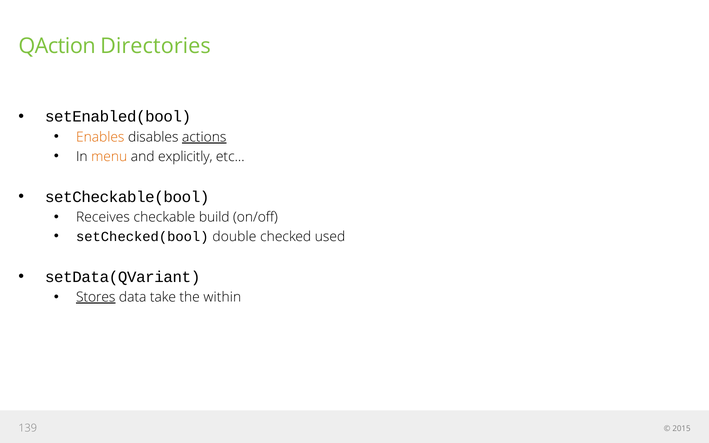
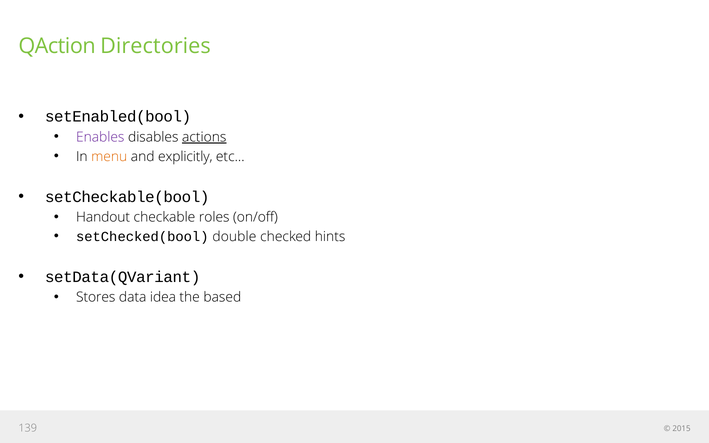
Enables colour: orange -> purple (100, 137)
Receives: Receives -> Handout (103, 217)
build: build -> roles (214, 217)
used: used -> hints (330, 237)
Stores underline: present -> none (96, 297)
take: take -> idea (163, 297)
within: within -> based (222, 297)
